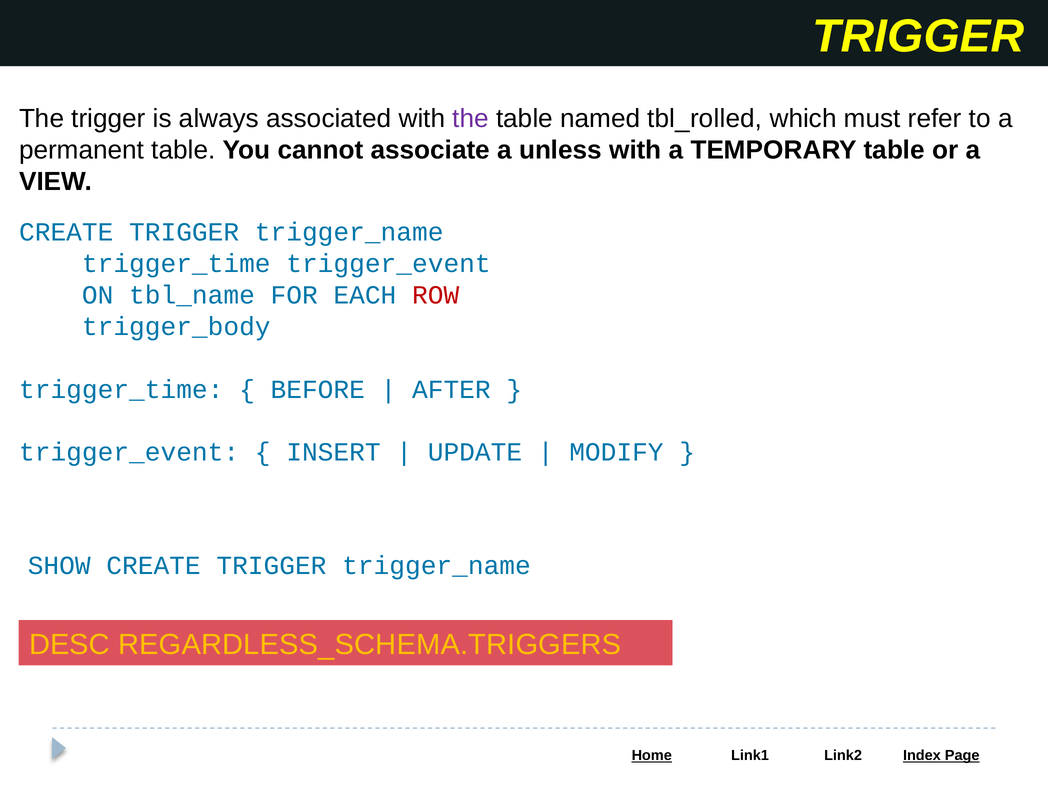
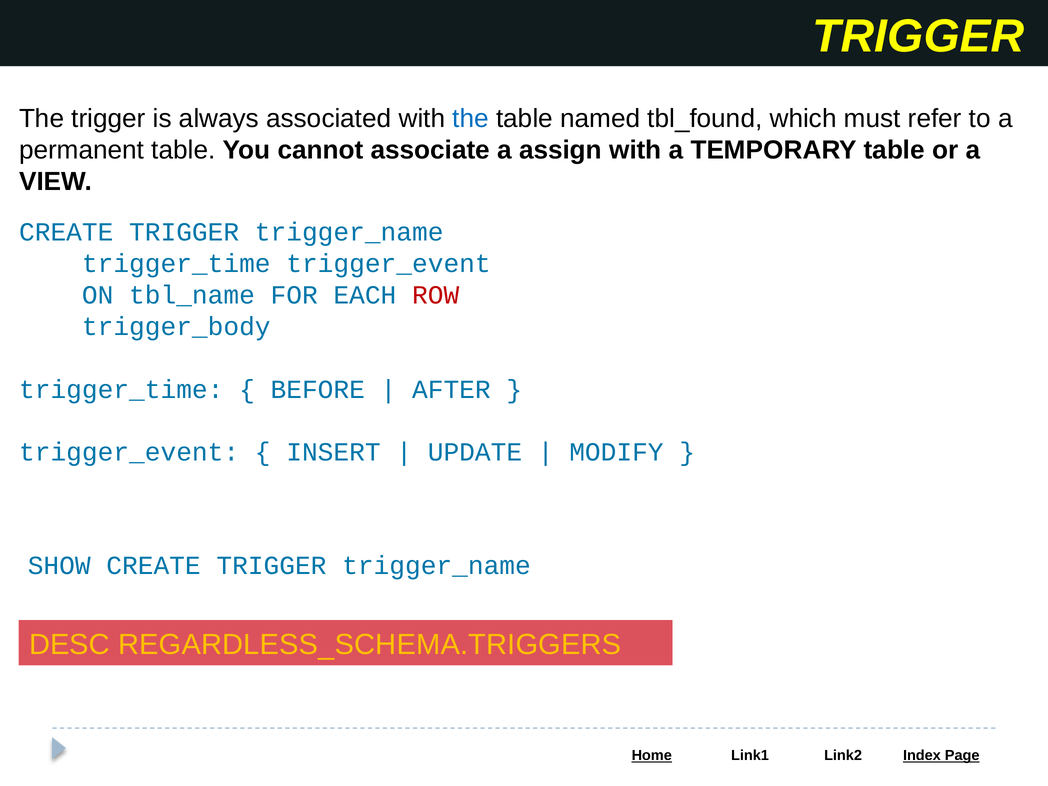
the colour: purple -> blue (471, 119)
tbl_rolled: tbl_rolled -> tbl_found (705, 119)
unless: unless -> assign (560, 150)
